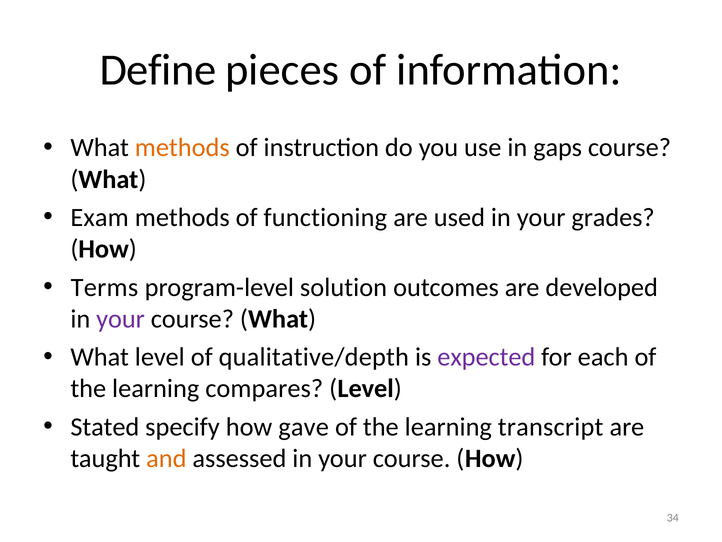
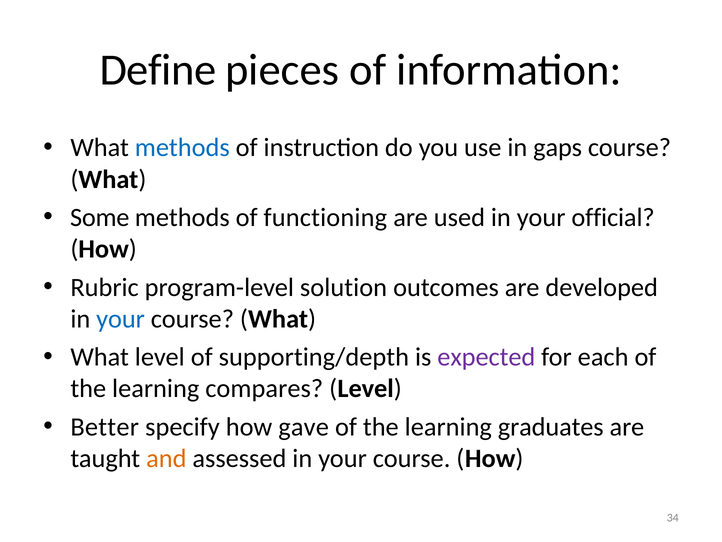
methods colour: orange -> blue (182, 148)
Exam: Exam -> Some (100, 217)
grades: grades -> official (613, 217)
Terms: Terms -> Rubric (105, 287)
your colour: purple -> blue (121, 319)
qualitative/depth: qualitative/depth -> supporting/depth (314, 357)
Stated: Stated -> Better (105, 426)
transcript: transcript -> graduates (551, 426)
